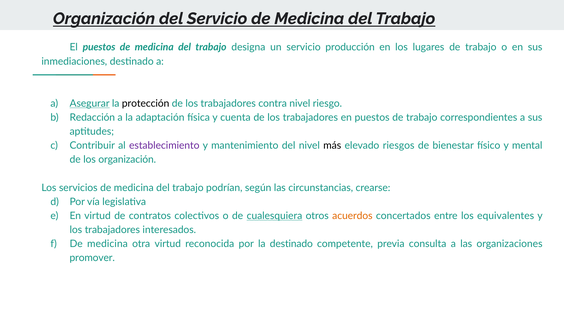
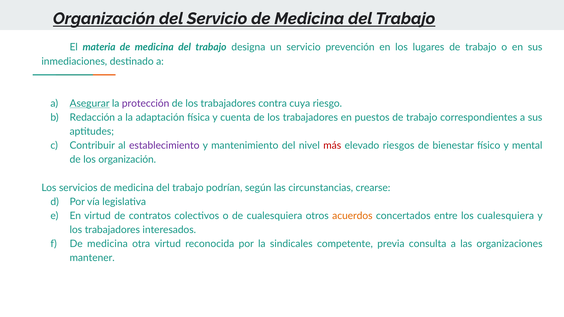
El puestos: puestos -> materia (99, 47)
producción: producción -> prevención (350, 47)
protección colour: black -> purple (146, 104)
contra nivel: nivel -> cuya (300, 104)
más colour: black -> red (332, 146)
cualesquiera underline: present -> none (274, 216)
los equivalentes: equivalentes -> cualesquiera (506, 216)
la destinado: destinado -> sindicales (291, 244)
promover: promover -> mantener (92, 258)
